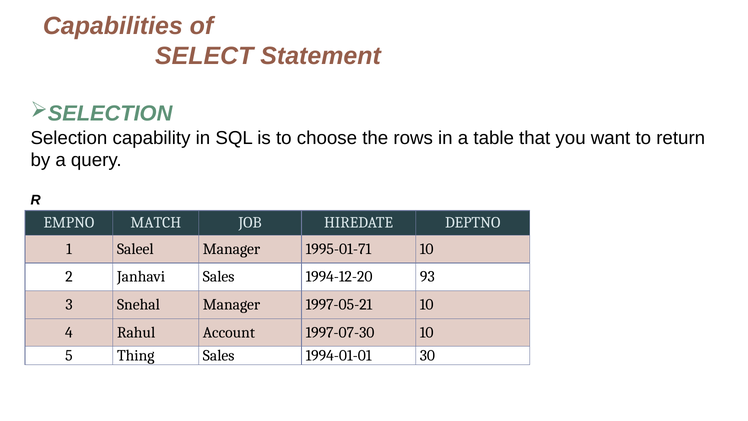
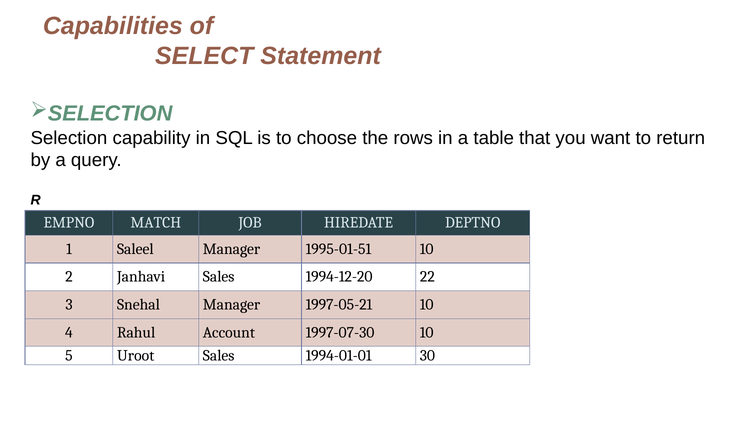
1995-01-71: 1995-01-71 -> 1995-01-51 (338, 249)
93: 93 -> 22 (427, 277)
Thing: Thing -> Uroot (136, 355)
